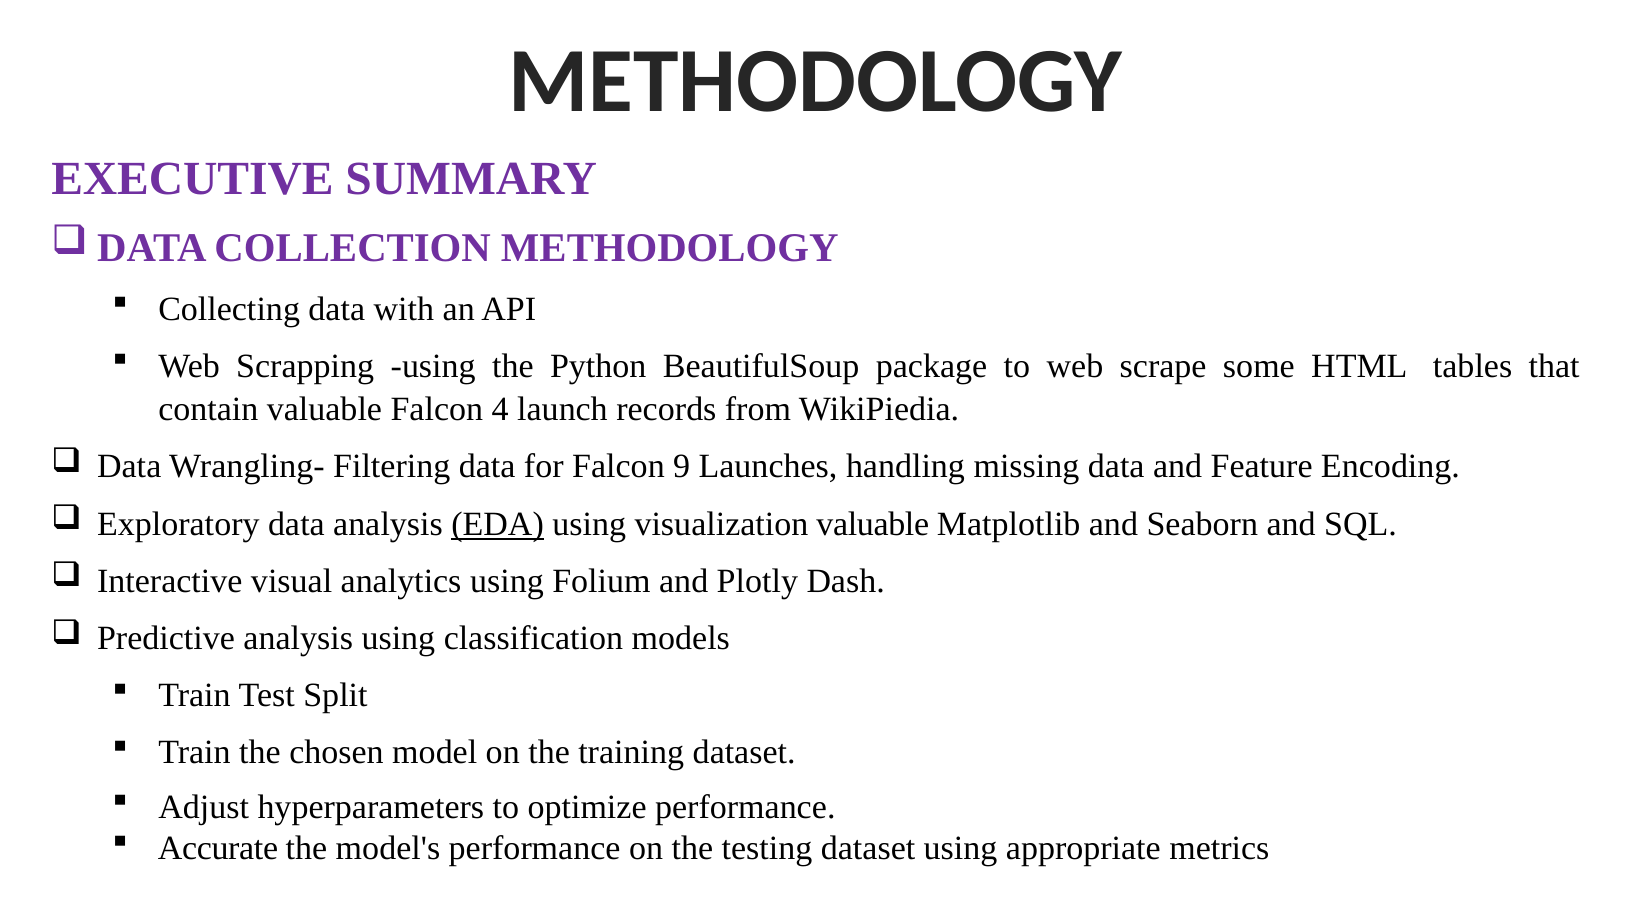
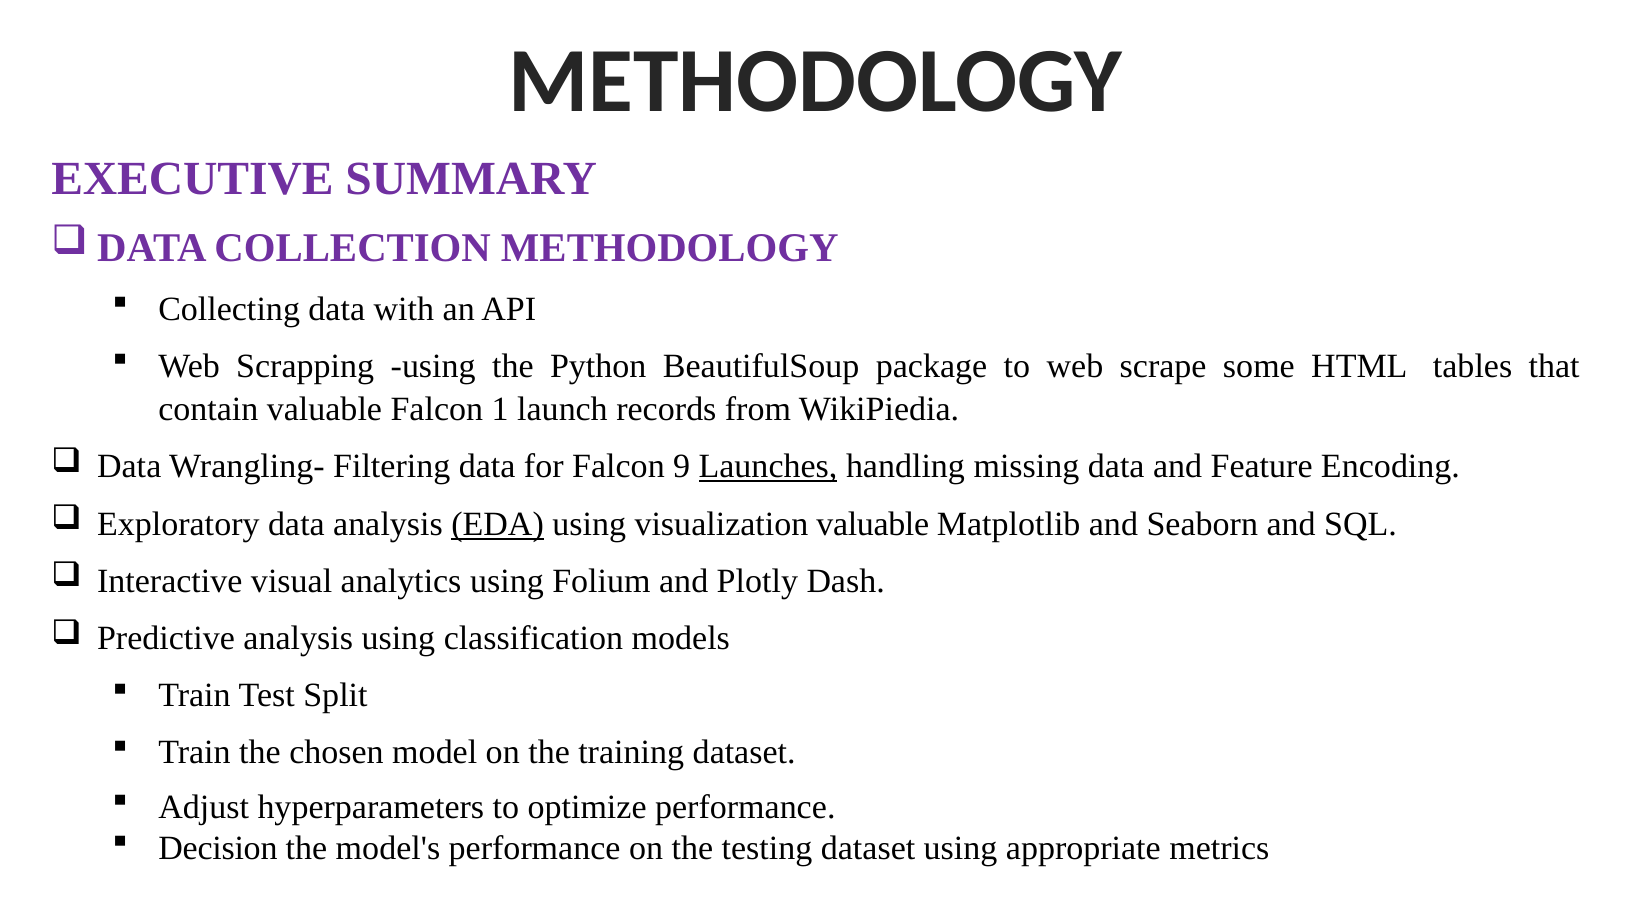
4: 4 -> 1 (500, 410)
Launches underline: none -> present (768, 467)
Accurate: Accurate -> Decision (218, 848)
